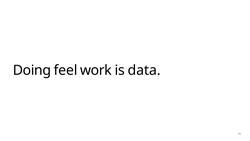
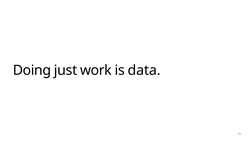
feel: feel -> just (66, 70)
